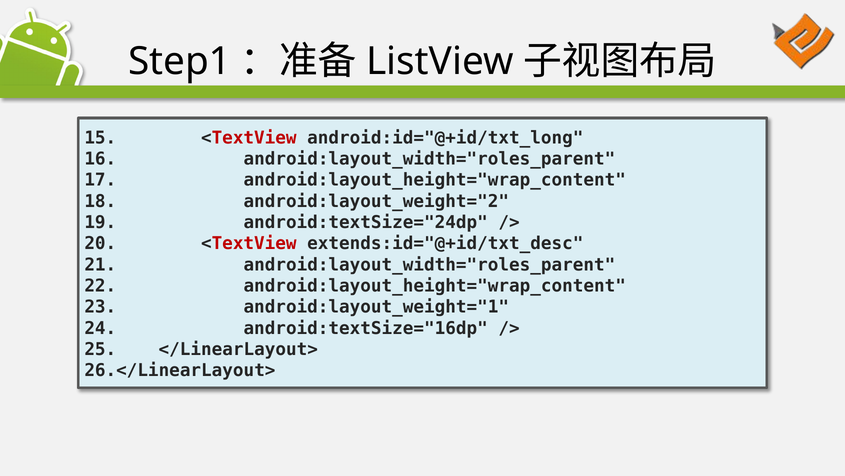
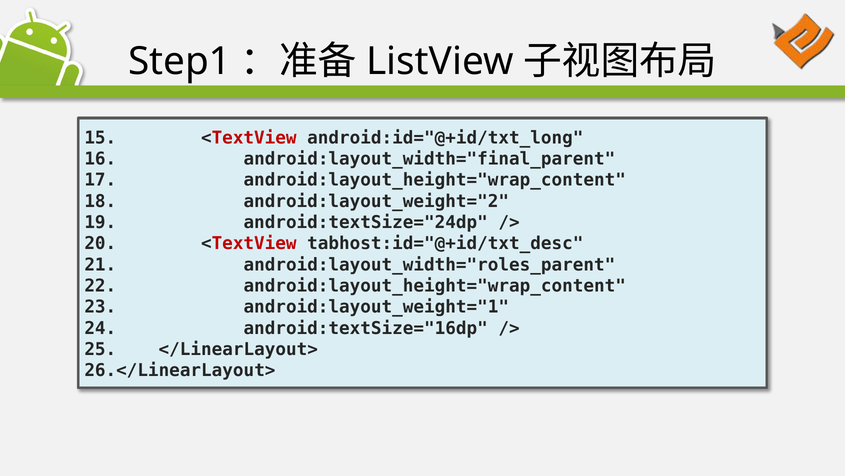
android:layout_width="roles_parent: android:layout_width="roles_parent -> android:layout_width="final_parent (429, 159)
extends:id="@+id/txt_desc: extends:id="@+id/txt_desc -> tabhost:id="@+id/txt_desc (445, 243)
